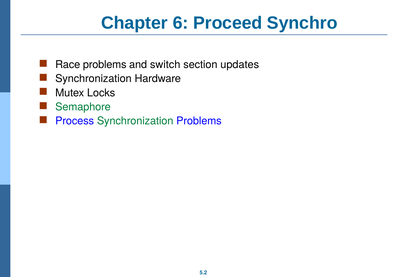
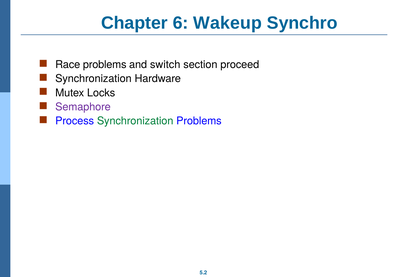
Proceed: Proceed -> Wakeup (228, 23)
updates: updates -> proceed (240, 64)
Semaphore colour: green -> purple (83, 107)
